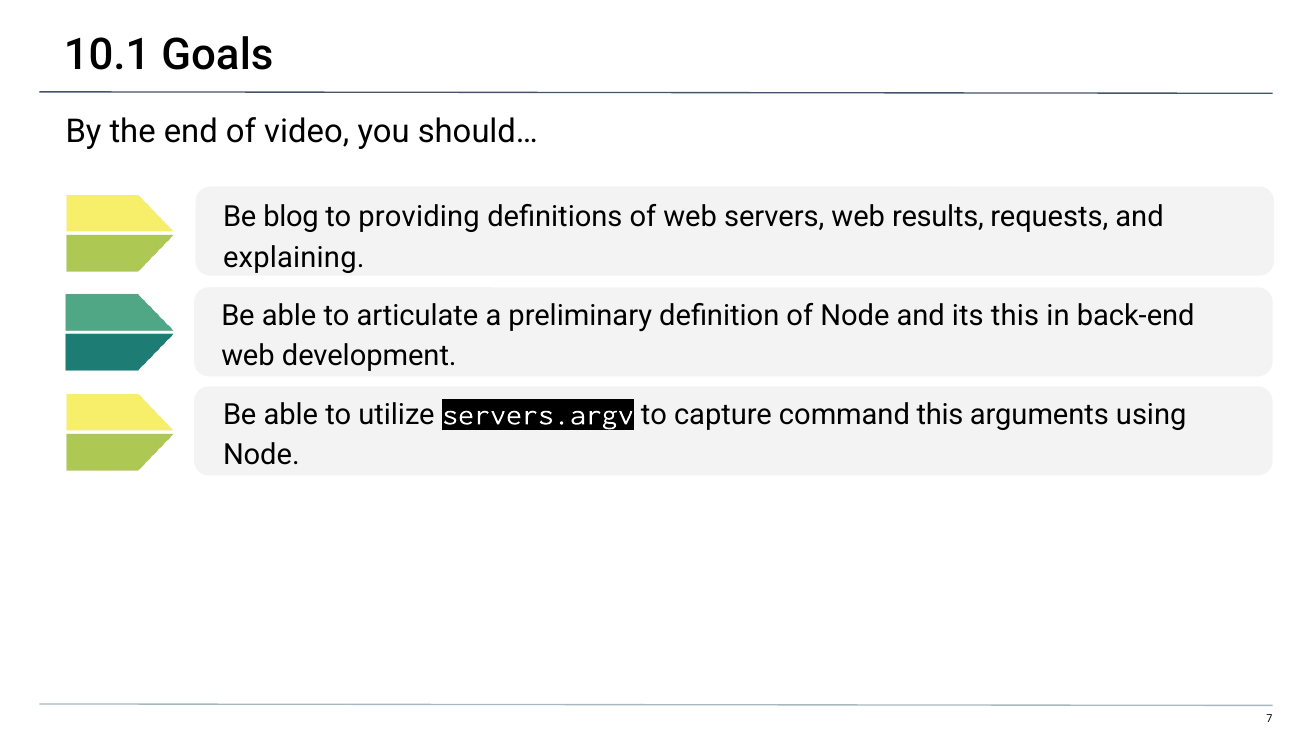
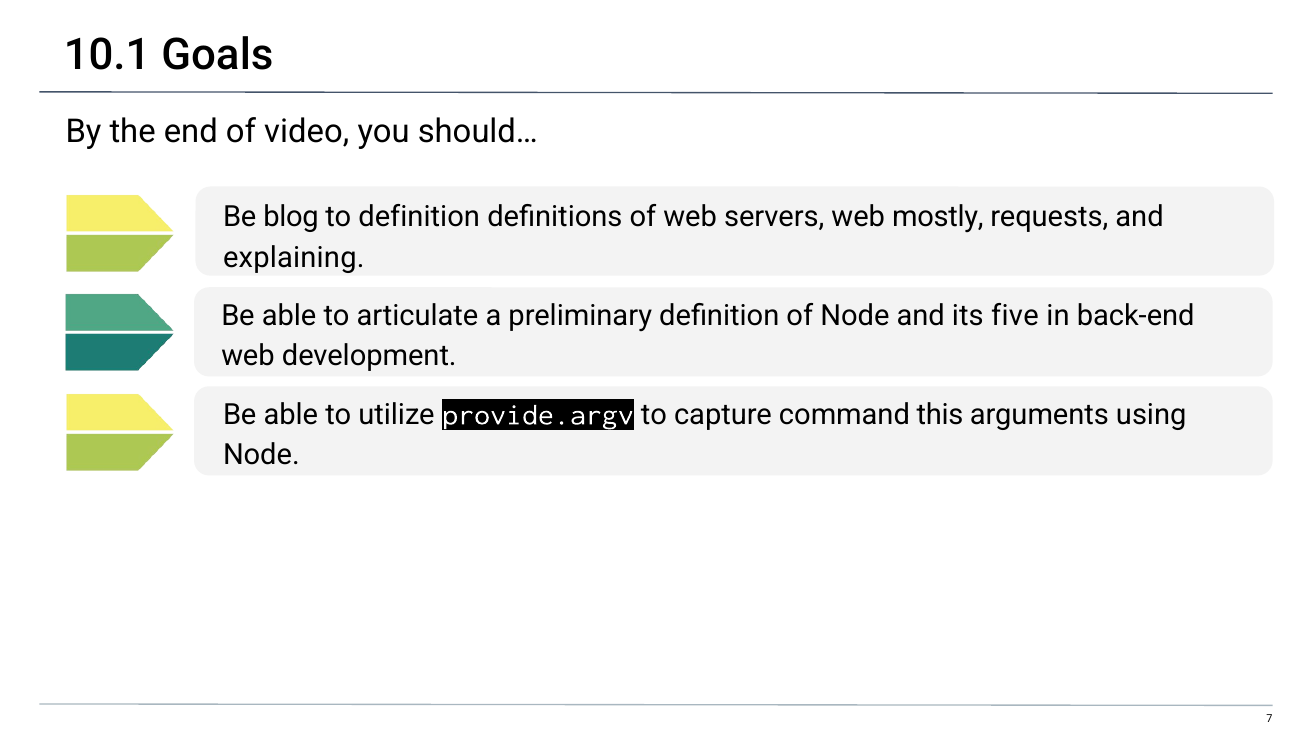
to providing: providing -> definition (419, 217)
results: results -> mostly (938, 217)
its this: this -> five (1015, 316)
servers.argv: servers.argv -> provide.argv (538, 415)
